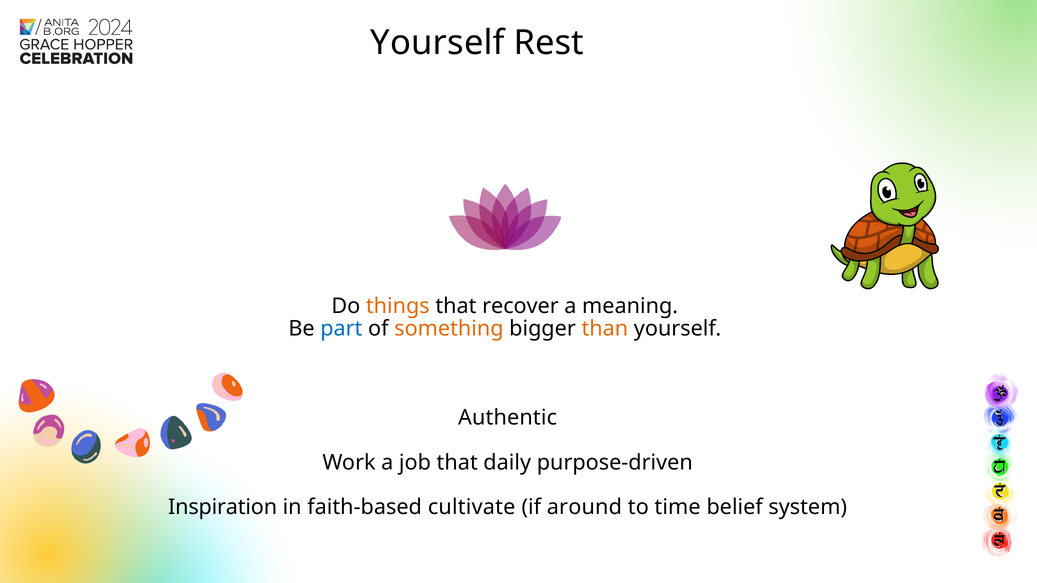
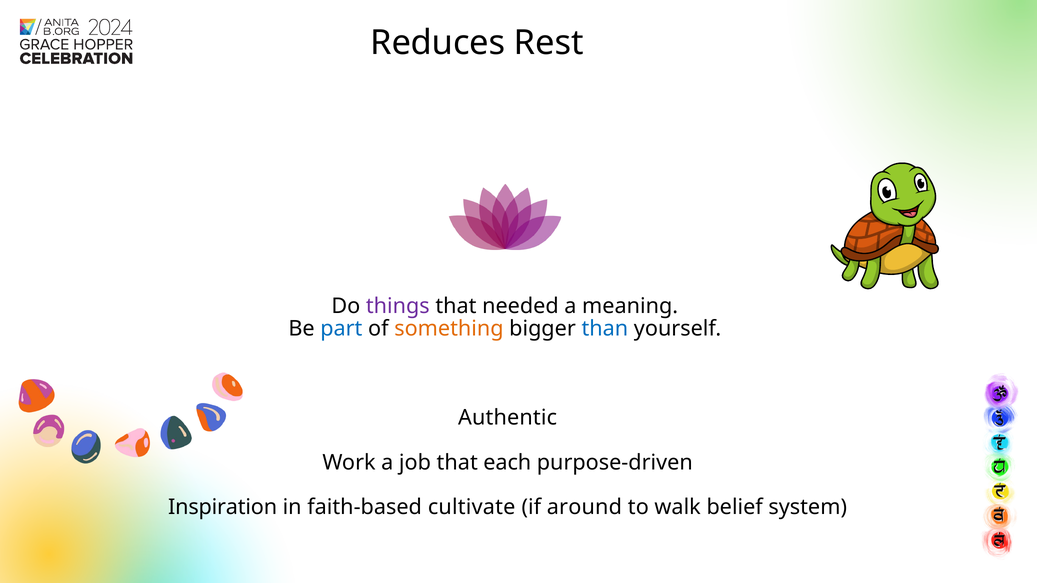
Yourself: Yourself -> Reduces (438, 43)
things colour: orange -> purple (398, 306)
recover: recover -> needed (520, 306)
than colour: orange -> blue (605, 329)
daily: daily -> each (507, 463)
time: time -> walk (678, 507)
